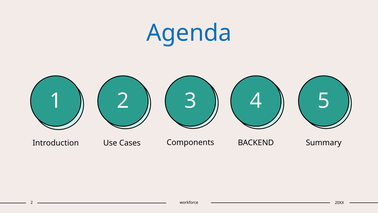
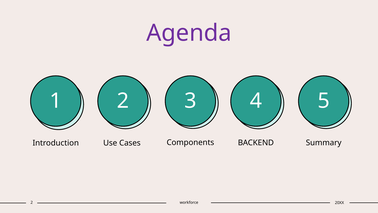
Agenda colour: blue -> purple (189, 33)
